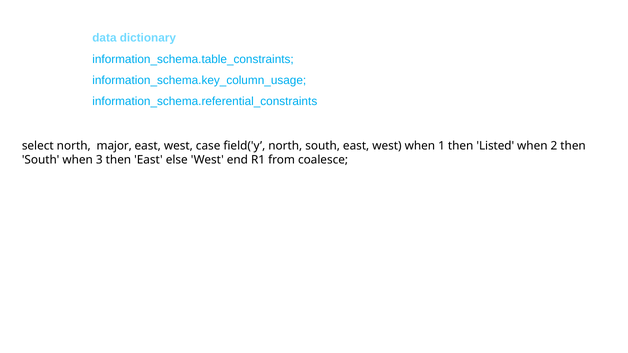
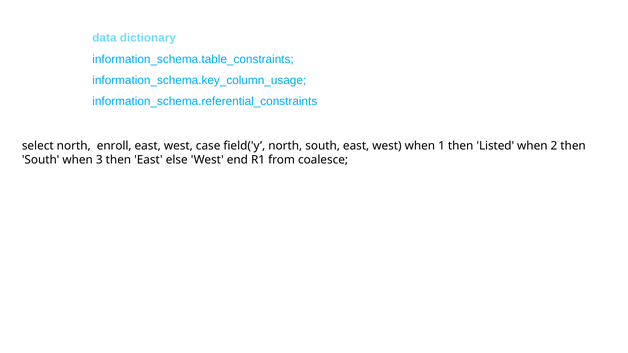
major: major -> enroll (114, 146)
